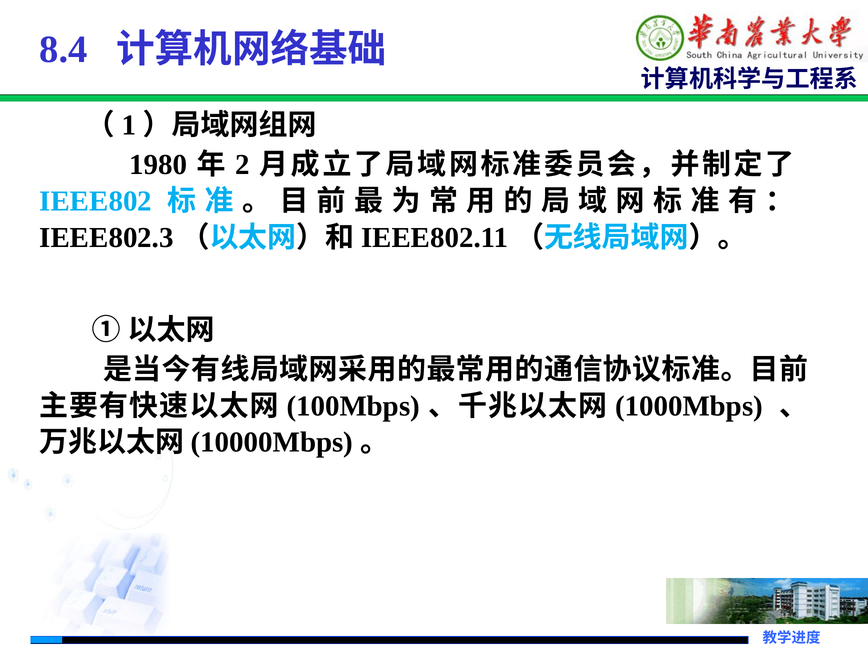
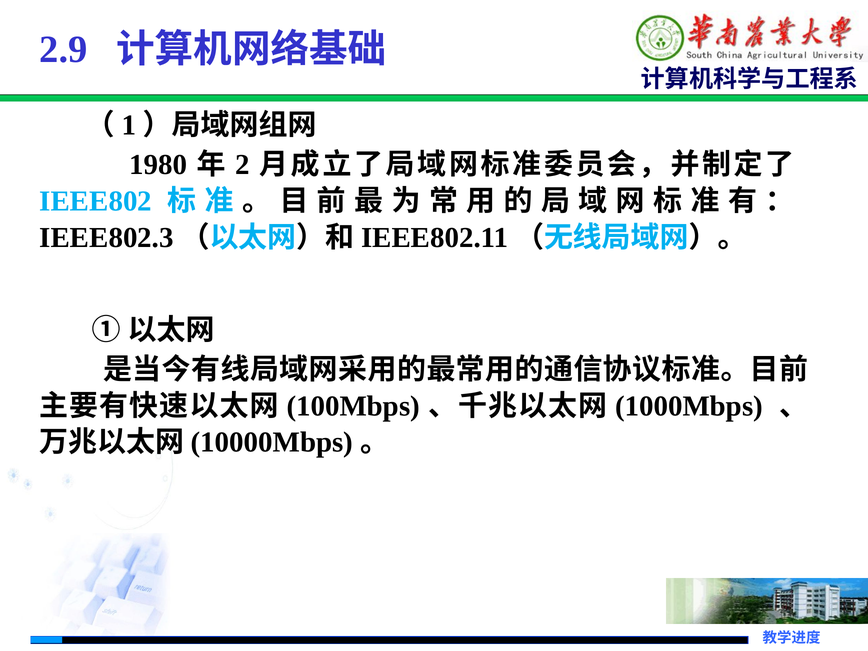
8.4: 8.4 -> 2.9 (64, 50)
